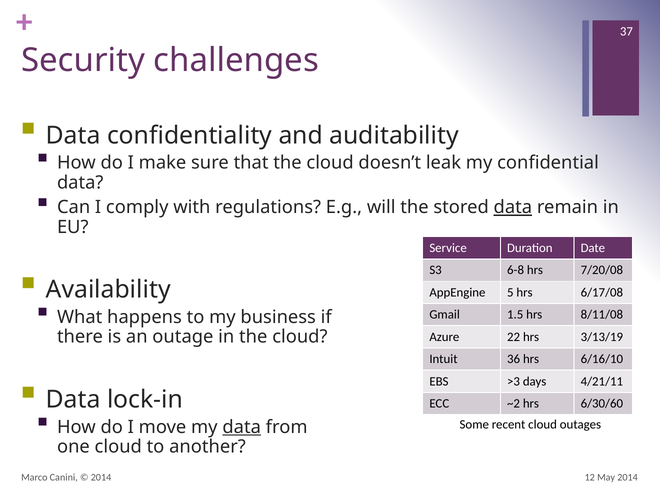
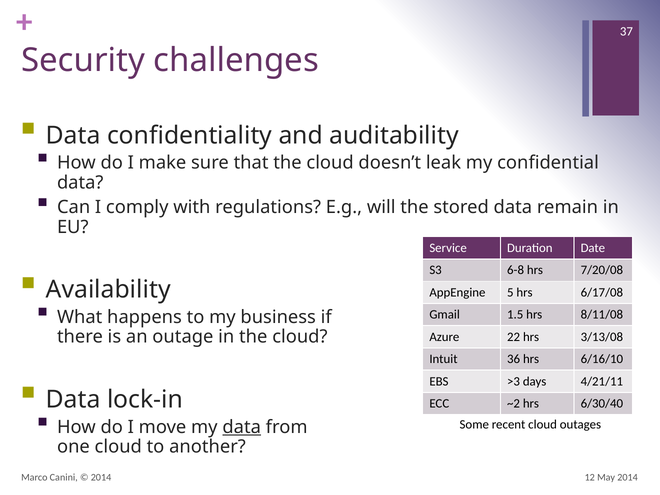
data underline: present -> none (513, 207)
3/13/19: 3/13/19 -> 3/13/08 (602, 337)
6/30/60: 6/30/60 -> 6/30/40 (602, 404)
